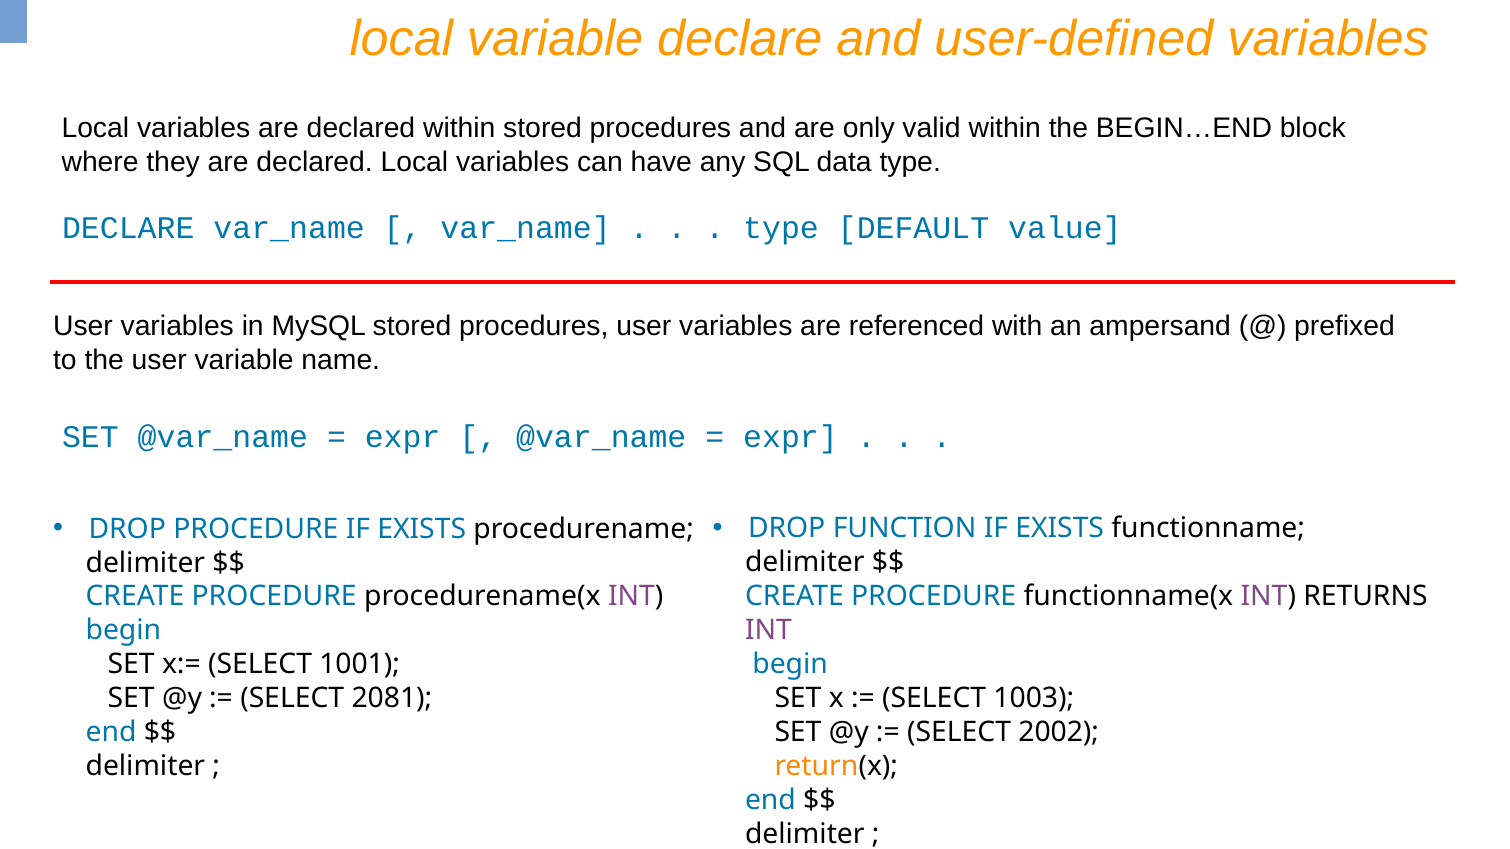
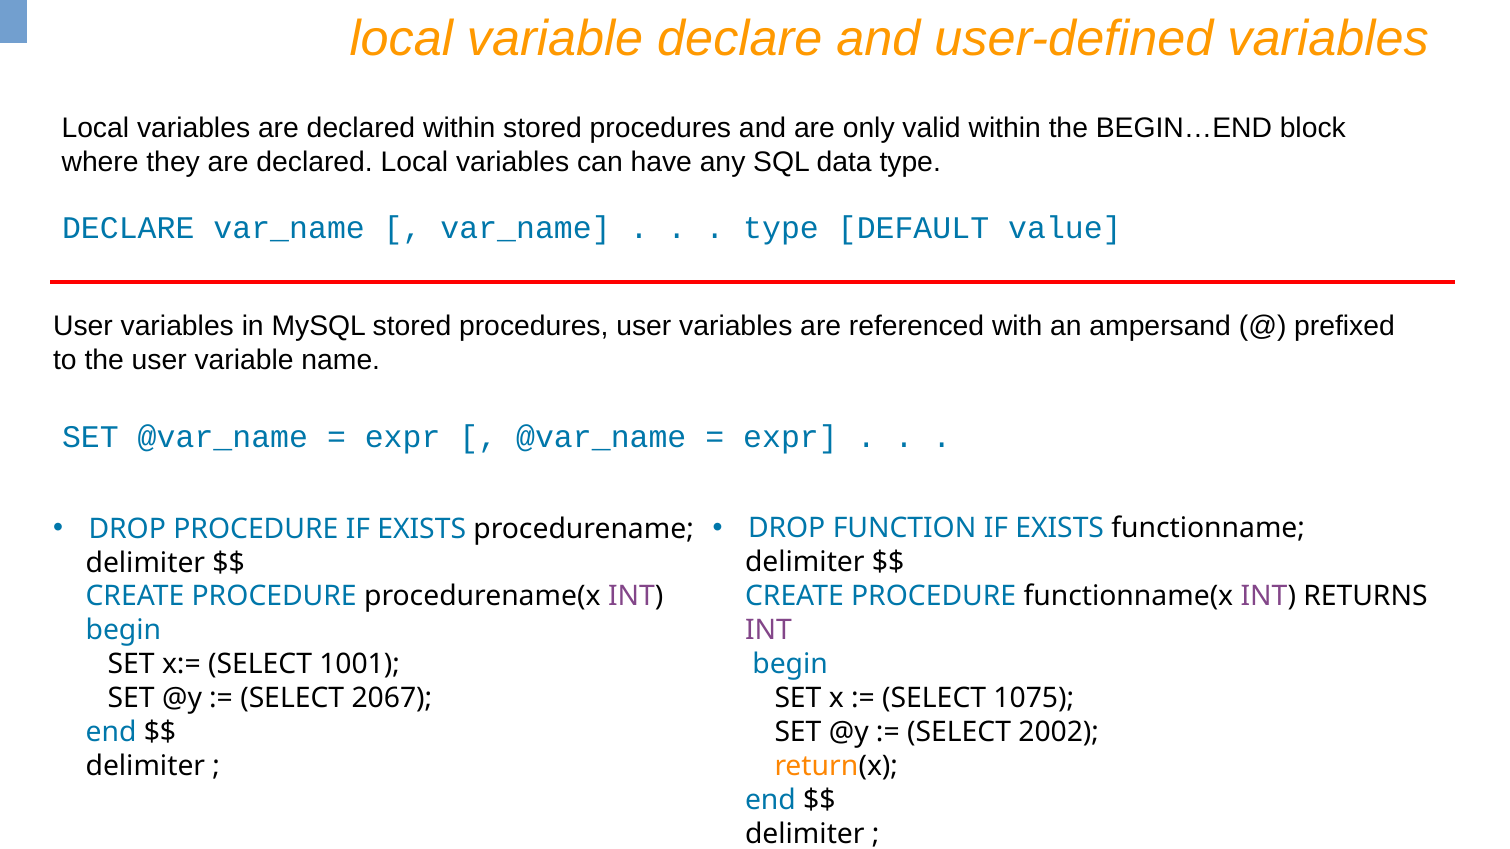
1003: 1003 -> 1075 (1034, 698)
2081: 2081 -> 2067 (392, 699)
